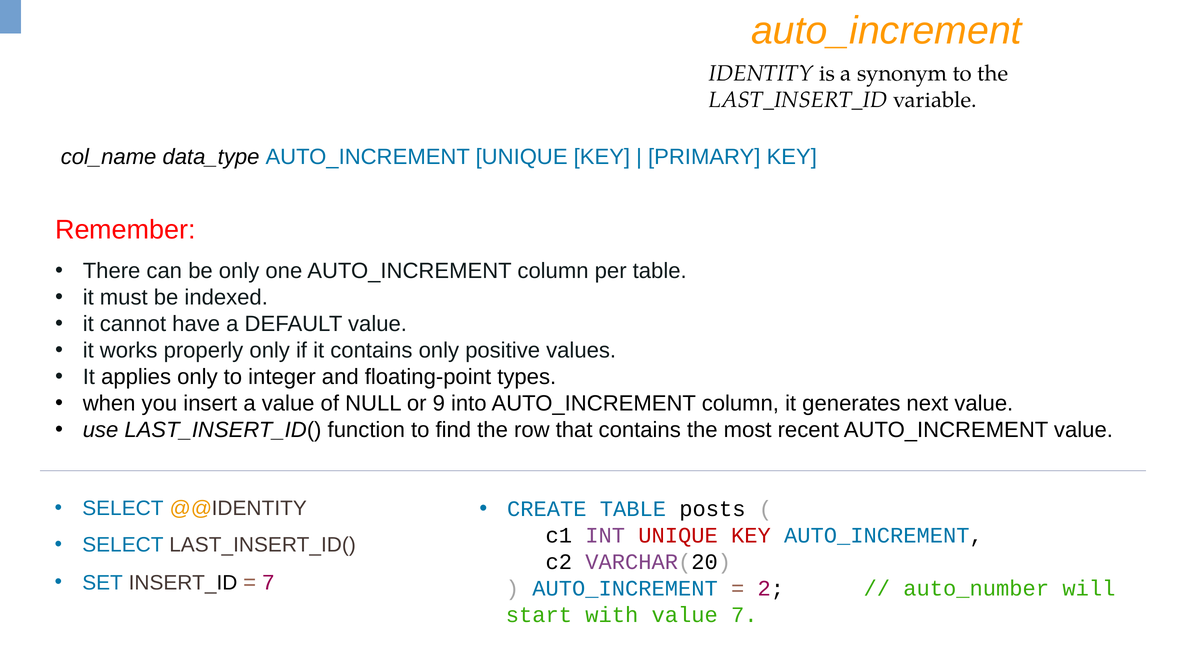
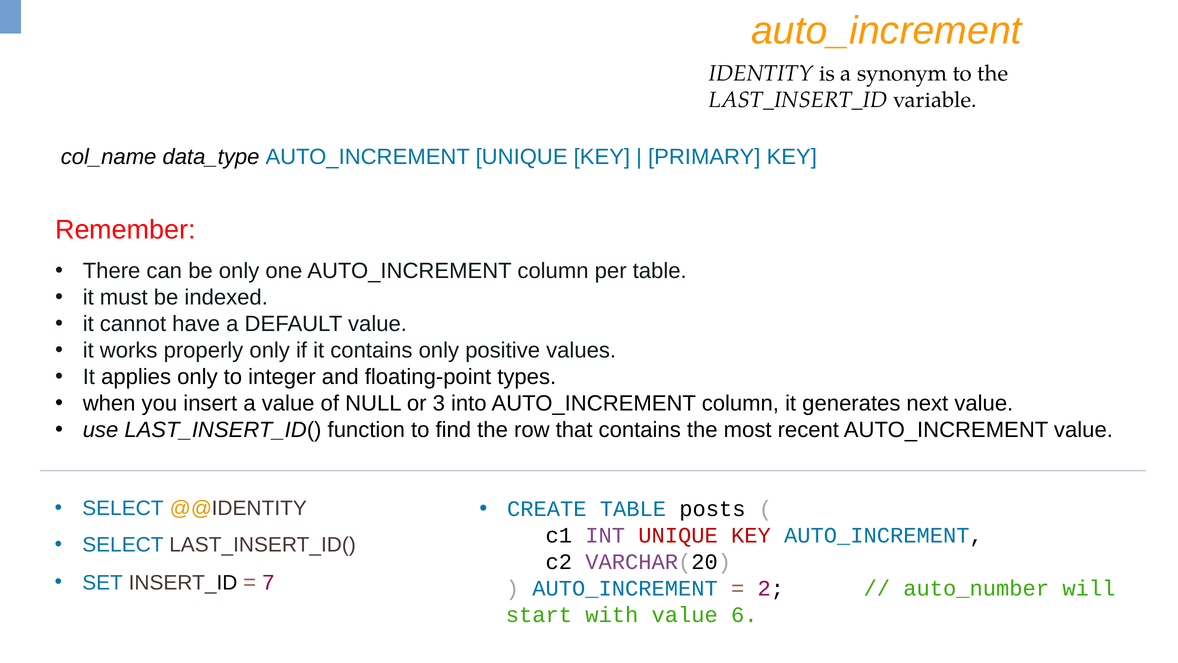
9: 9 -> 3 (439, 403)
value 7: 7 -> 6 (744, 615)
